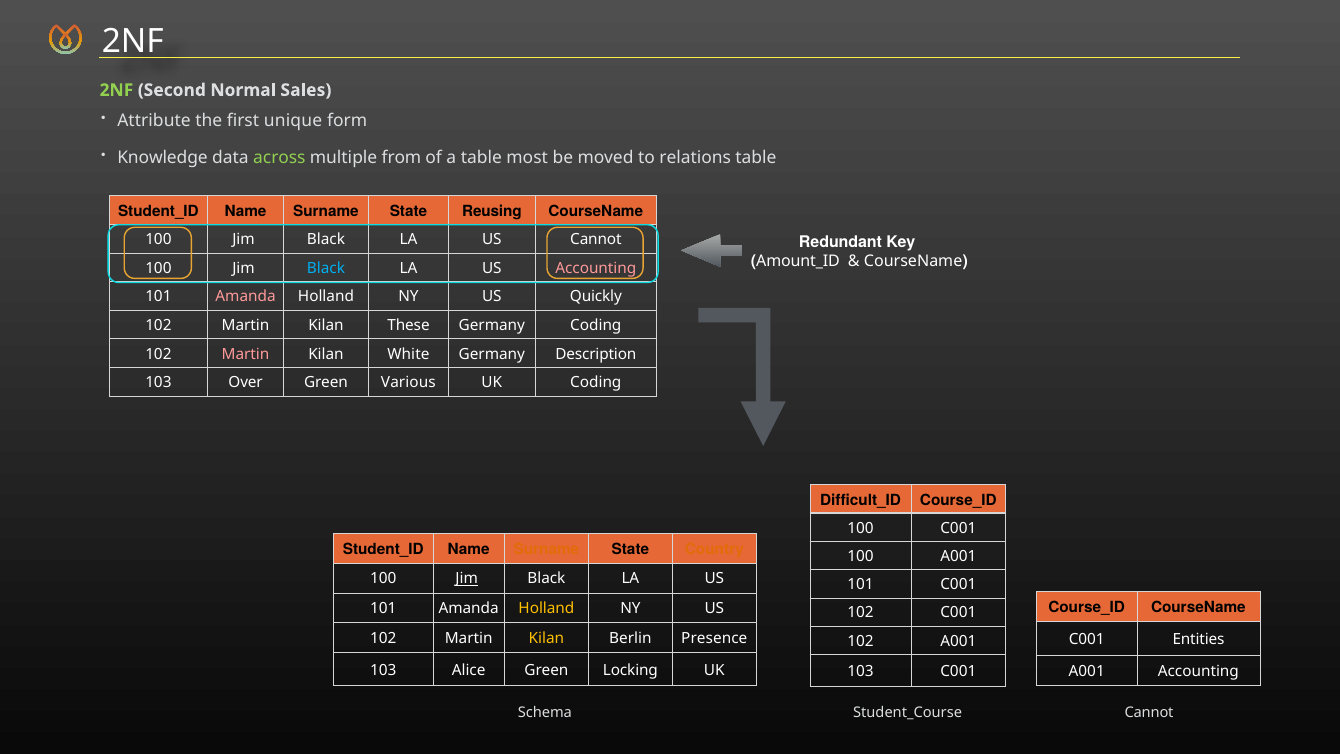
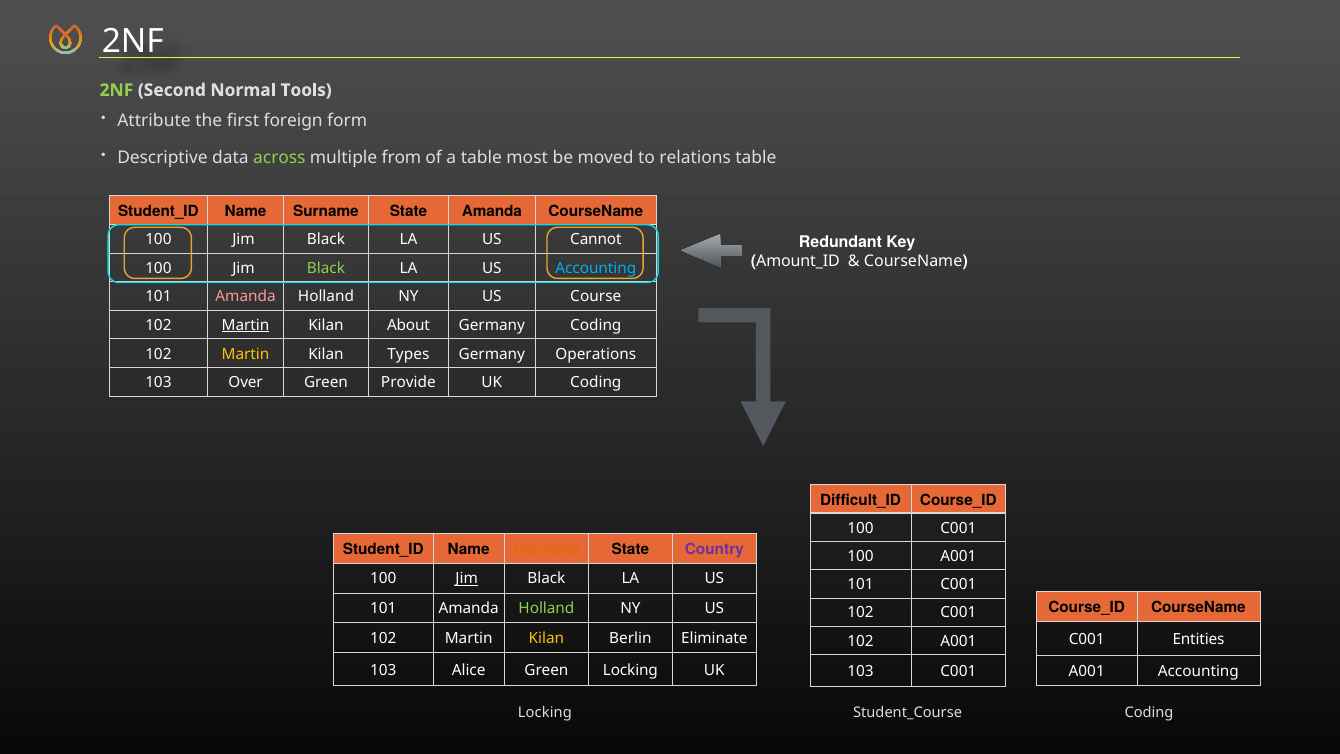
Sales: Sales -> Tools (306, 90)
unique: unique -> foreign (293, 121)
Knowledge: Knowledge -> Descriptive (162, 157)
State Reusing: Reusing -> Amanda (492, 211)
Black colour: light blue -> light green (326, 268)
Accounting colour: pink -> light blue (596, 268)
Quickly: Quickly -> Course (596, 297)
Martin underline: none -> present (246, 325)
These: These -> About (409, 325)
Martin colour: pink -> yellow (246, 354)
White: White -> Types (408, 354)
Description: Description -> Operations (596, 354)
Various: Various -> Provide (408, 382)
Country colour: orange -> purple (714, 549)
Holland colour: yellow -> light green (546, 609)
Presence: Presence -> Eliminate (714, 638)
Schema: Schema -> Locking (545, 712)
Cannot: Cannot -> Coding (1149, 712)
